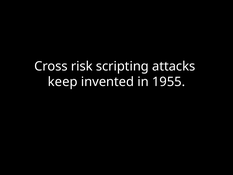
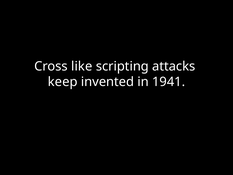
risk: risk -> like (82, 66)
1955: 1955 -> 1941 (169, 82)
